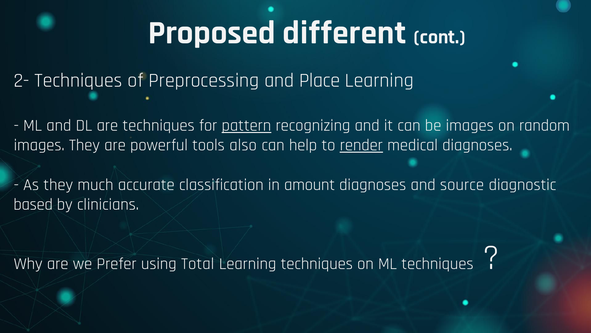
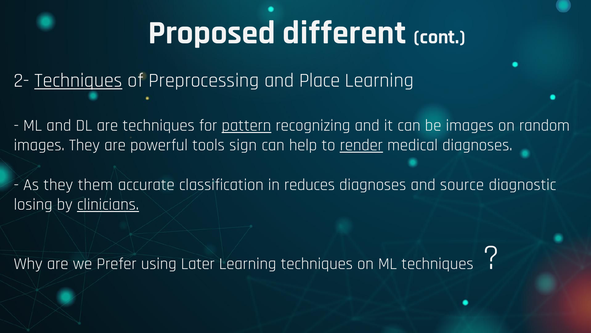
Techniques underline: none -> present (78, 80)
also: also -> sign (243, 145)
much: much -> them (95, 184)
amount: amount -> reduces (310, 184)
based: based -> losing (33, 204)
clinicians underline: none -> present (108, 204)
Total: Total -> Later (198, 263)
